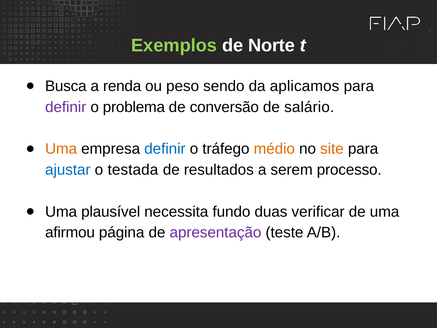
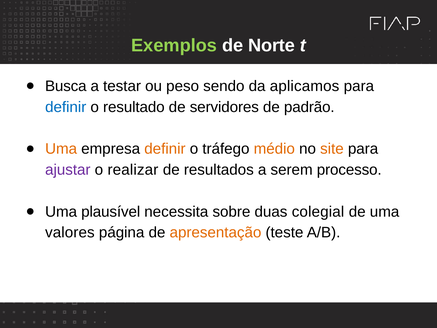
renda: renda -> testar (122, 86)
definir colour: purple -> blue (66, 107)
problema: problema -> resultado (134, 107)
conversão: conversão -> servidores (224, 107)
salário: salário -> padrão (309, 107)
definir colour: blue -> orange (165, 149)
ajustar colour: blue -> purple (68, 170)
testada: testada -> realizar (133, 170)
fundo: fundo -> sobre (231, 212)
verificar: verificar -> colegial (318, 212)
afirmou: afirmou -> valores (70, 232)
apresentação colour: purple -> orange (215, 232)
